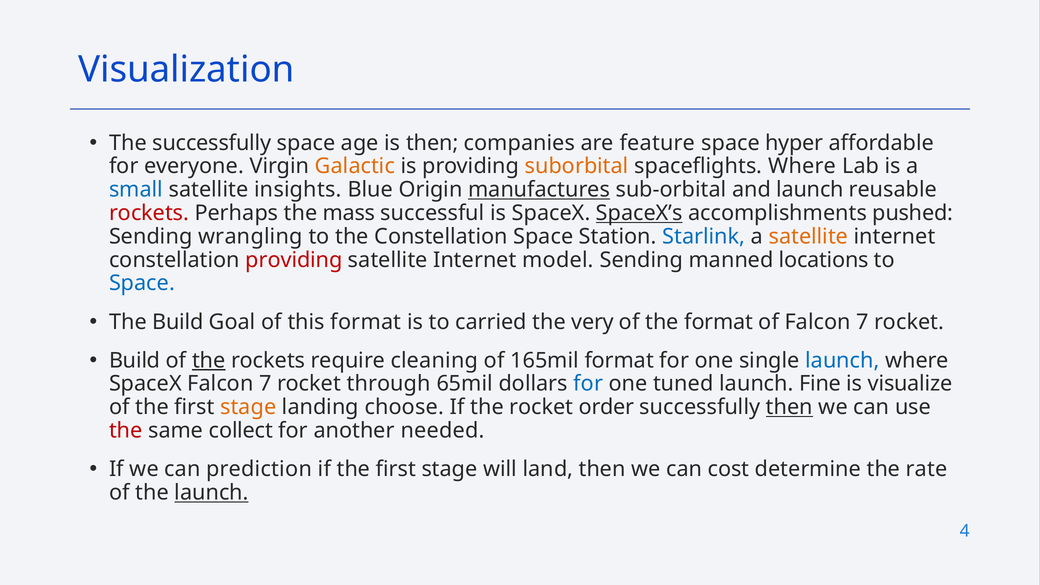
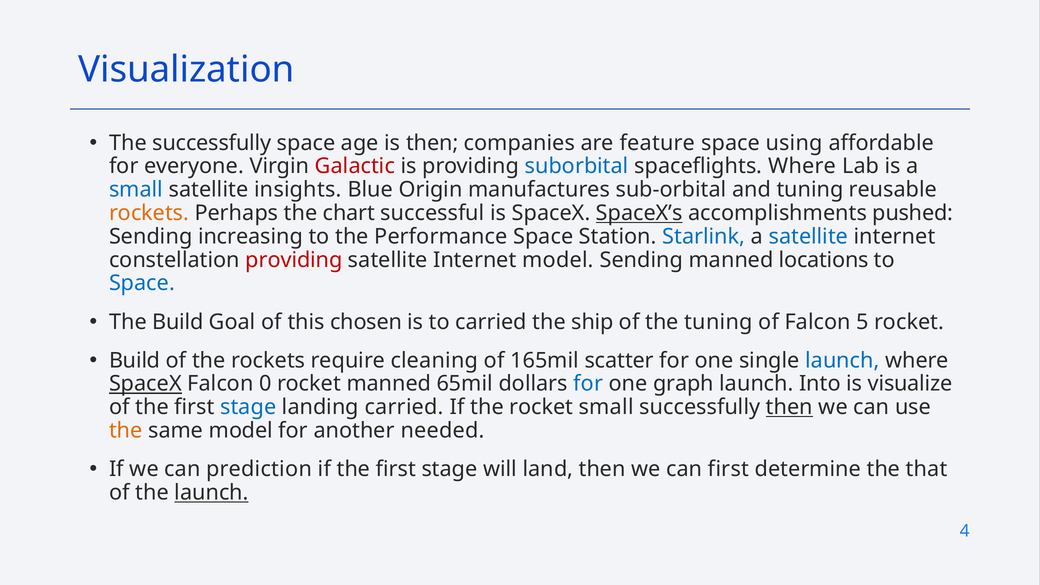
hyper: hyper -> using (794, 143)
Galactic colour: orange -> red (355, 166)
suborbital colour: orange -> blue (577, 166)
manufactures underline: present -> none (539, 190)
and launch: launch -> tuning (810, 190)
rockets colour: red -> orange (149, 213)
mass: mass -> chart (349, 213)
wrangling: wrangling -> increasing (250, 236)
the Constellation: Constellation -> Performance (441, 236)
satellite colour: orange -> blue (808, 236)
this format: format -> chosen (366, 322)
very: very -> ship (593, 322)
the format: format -> tuning (718, 322)
of Falcon 7: 7 -> 5 (863, 322)
the underline: present -> none (209, 360)
165mil format: format -> scatter (619, 360)
SpaceX underline: none -> present (145, 384)
7: 7 -> 0 (265, 384)
rocket through: through -> manned (389, 384)
tuned: tuned -> graph (683, 384)
Fine: Fine -> Into (820, 384)
stage colour: orange -> blue (248, 407)
landing choose: choose -> carried (404, 407)
rocket order: order -> small (606, 407)
the colour: red -> orange (126, 431)
same collect: collect -> model (241, 431)
can cost: cost -> first (728, 469)
rate: rate -> that (927, 469)
